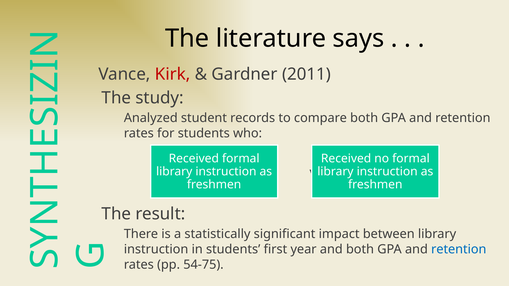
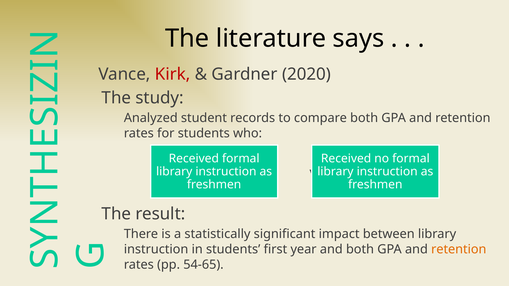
2011: 2011 -> 2020 (307, 74)
retention colour: blue -> orange (459, 250)
54-75: 54-75 -> 54-65 (203, 265)
